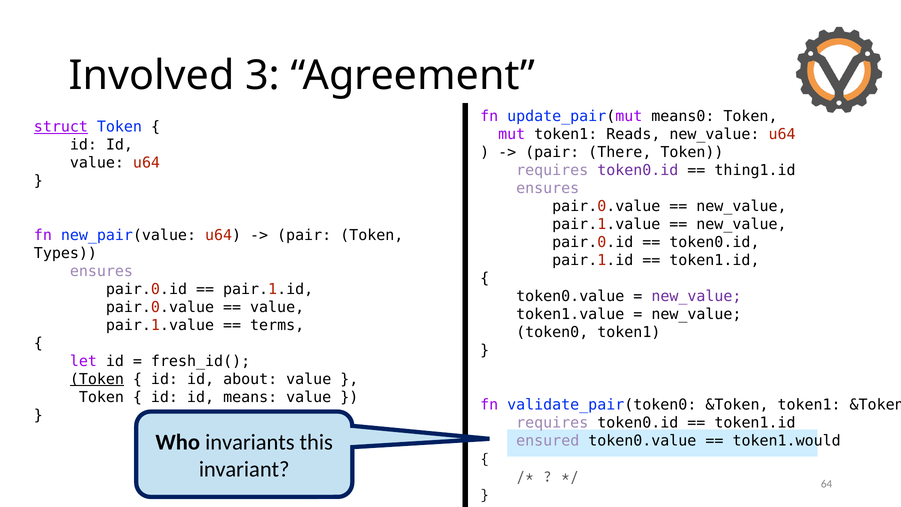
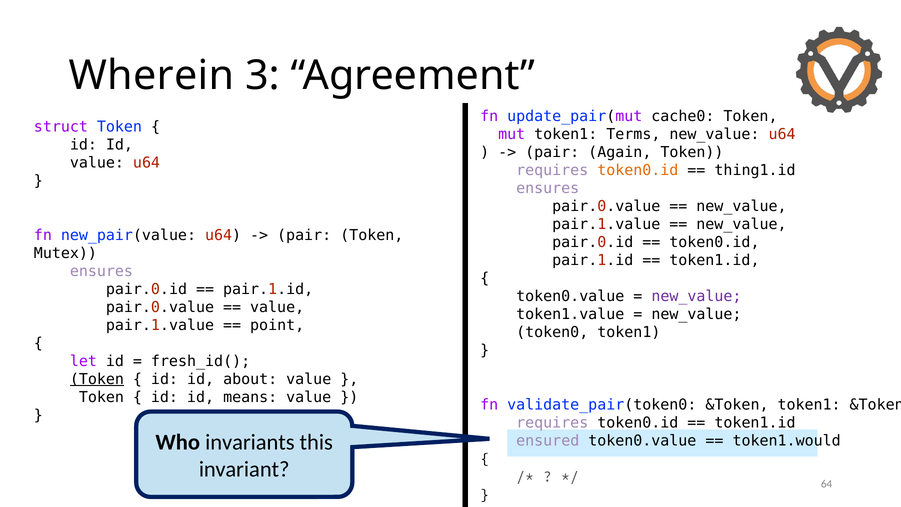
Involved: Involved -> Wherein (151, 76)
means0: means0 -> cache0 (683, 116)
struct underline: present -> none (61, 127)
Reads: Reads -> Terms (633, 134)
There: There -> Again (620, 152)
token0.id colour: purple -> orange (638, 170)
Types: Types -> Mutex (65, 253)
terms: terms -> point (277, 325)
